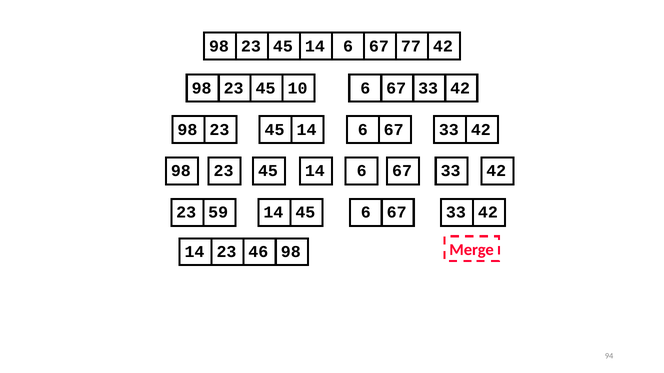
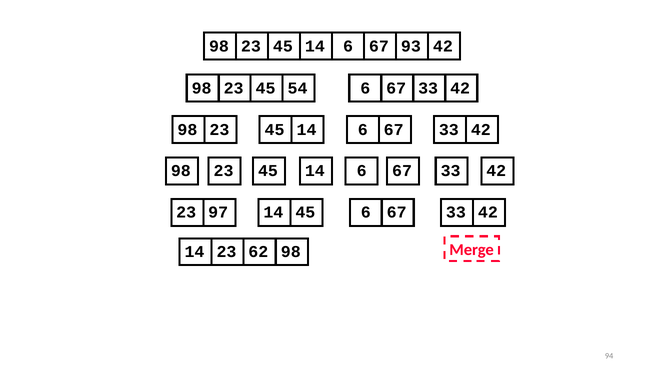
77: 77 -> 93 (411, 46)
10: 10 -> 54 (298, 88)
59: 59 -> 97 (218, 213)
46: 46 -> 62 (258, 252)
